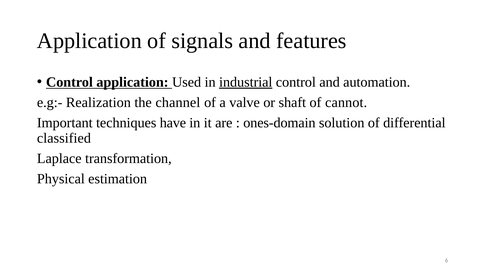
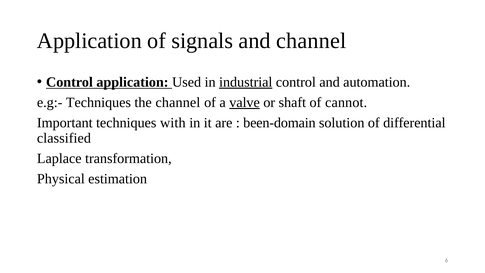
and features: features -> channel (311, 41)
e.g:- Realization: Realization -> Techniques (98, 102)
valve underline: none -> present (245, 102)
have: have -> with (173, 123)
ones-domain: ones-domain -> been-domain (279, 123)
